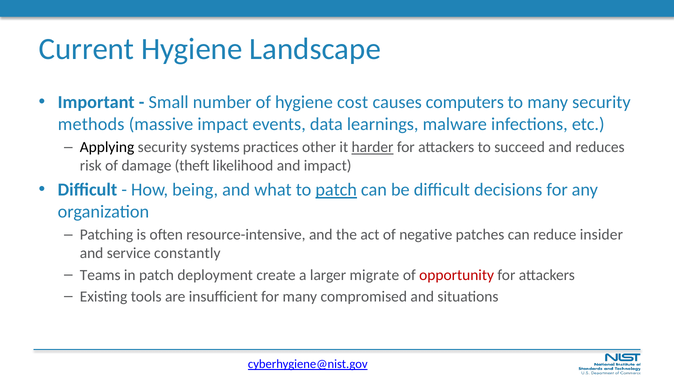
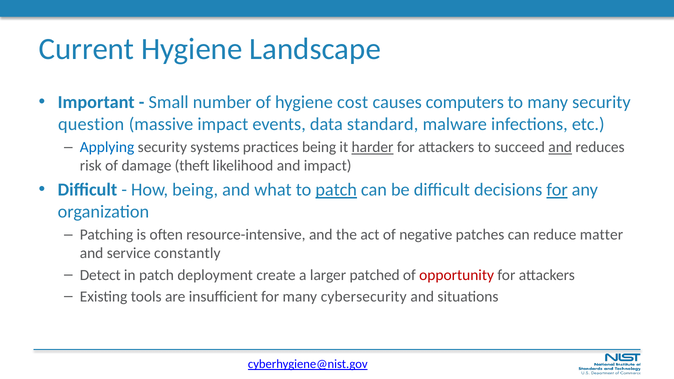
methods: methods -> question (91, 124)
learnings: learnings -> standard (383, 124)
Applying colour: black -> blue (107, 147)
practices other: other -> being (319, 147)
and underline: none -> present (560, 147)
for underline: none -> present (557, 190)
insider: insider -> matter (601, 235)
Teams: Teams -> Detect (100, 275)
migrate: migrate -> patched (375, 275)
compromised: compromised -> cybersecurity (364, 297)
